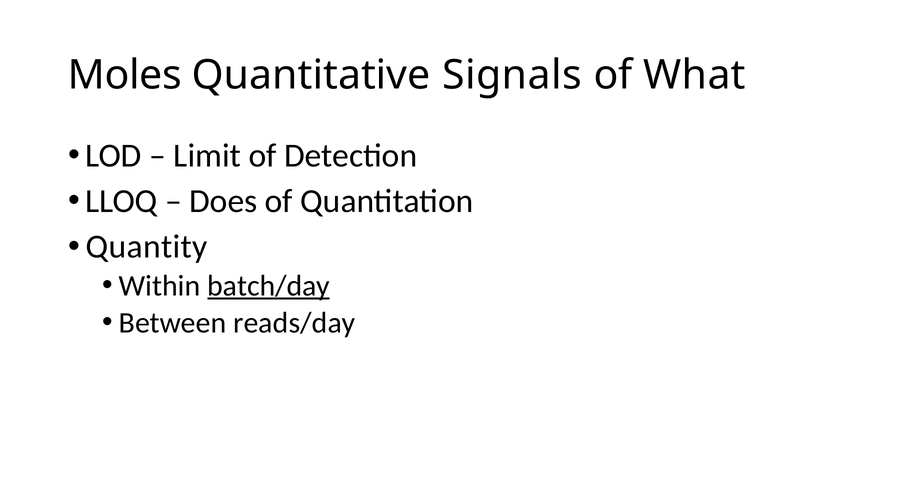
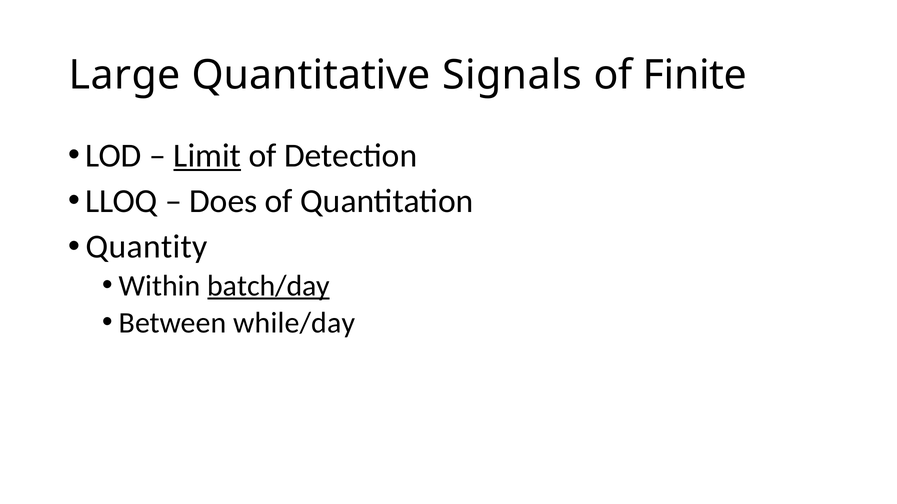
Moles: Moles -> Large (125, 75)
What: What -> Finite (695, 75)
Limit underline: none -> present (207, 156)
reads/day: reads/day -> while/day (294, 323)
